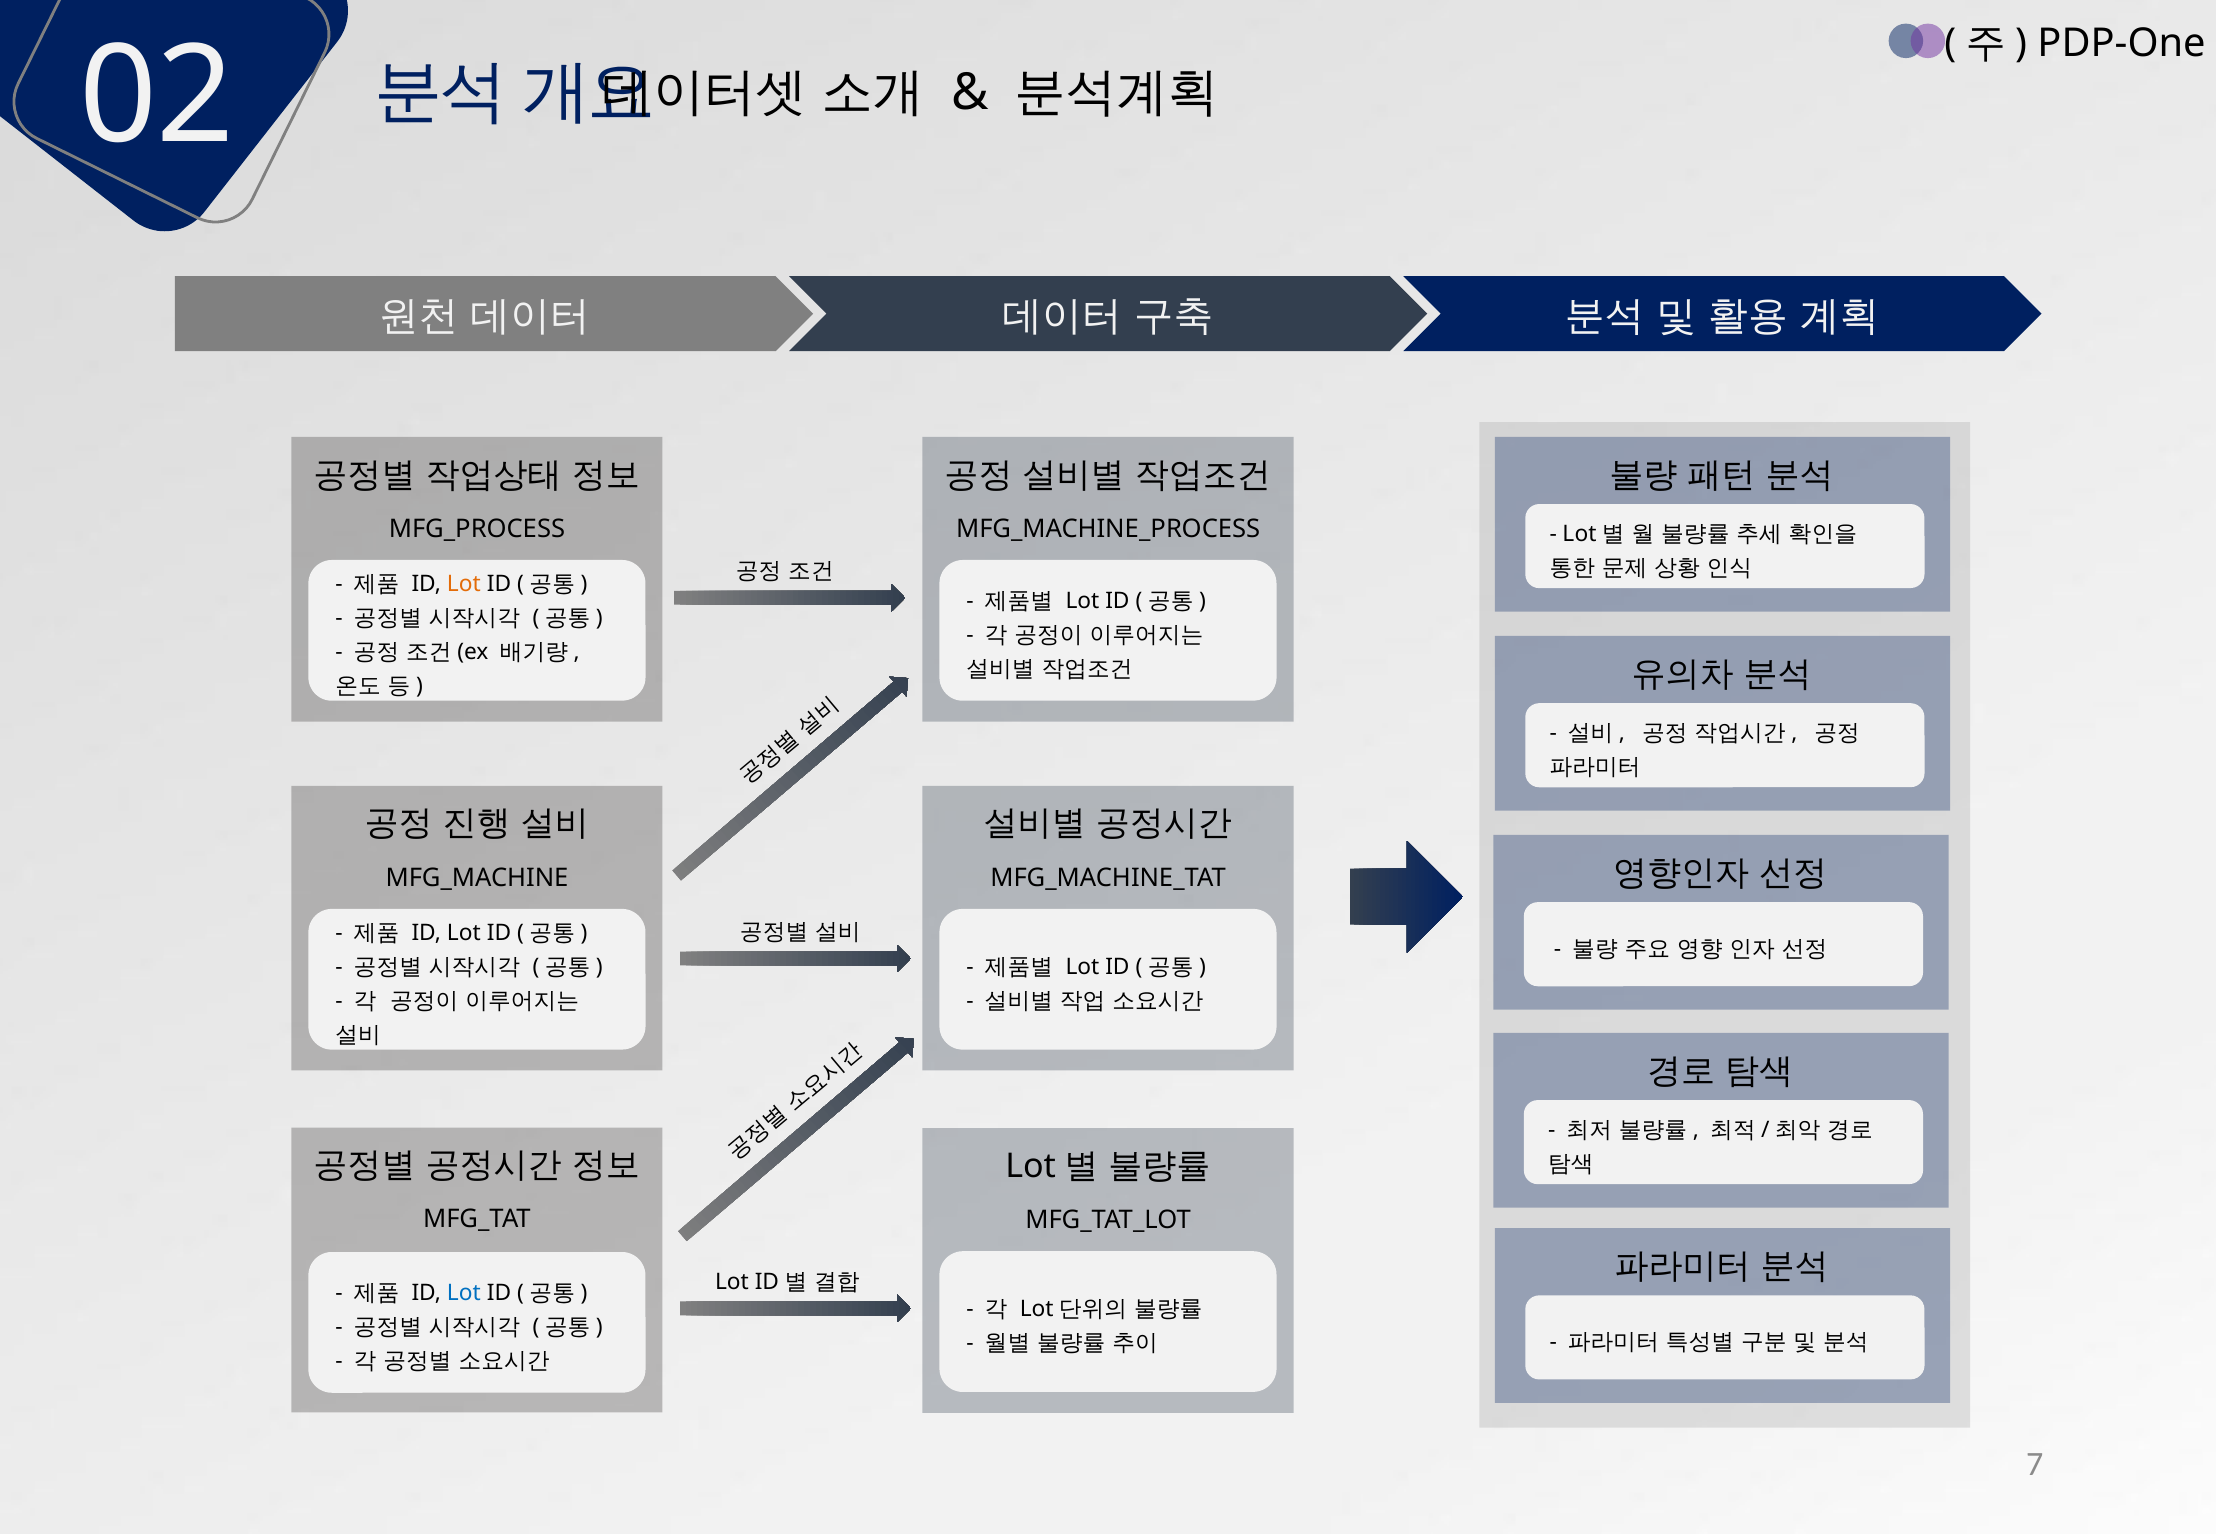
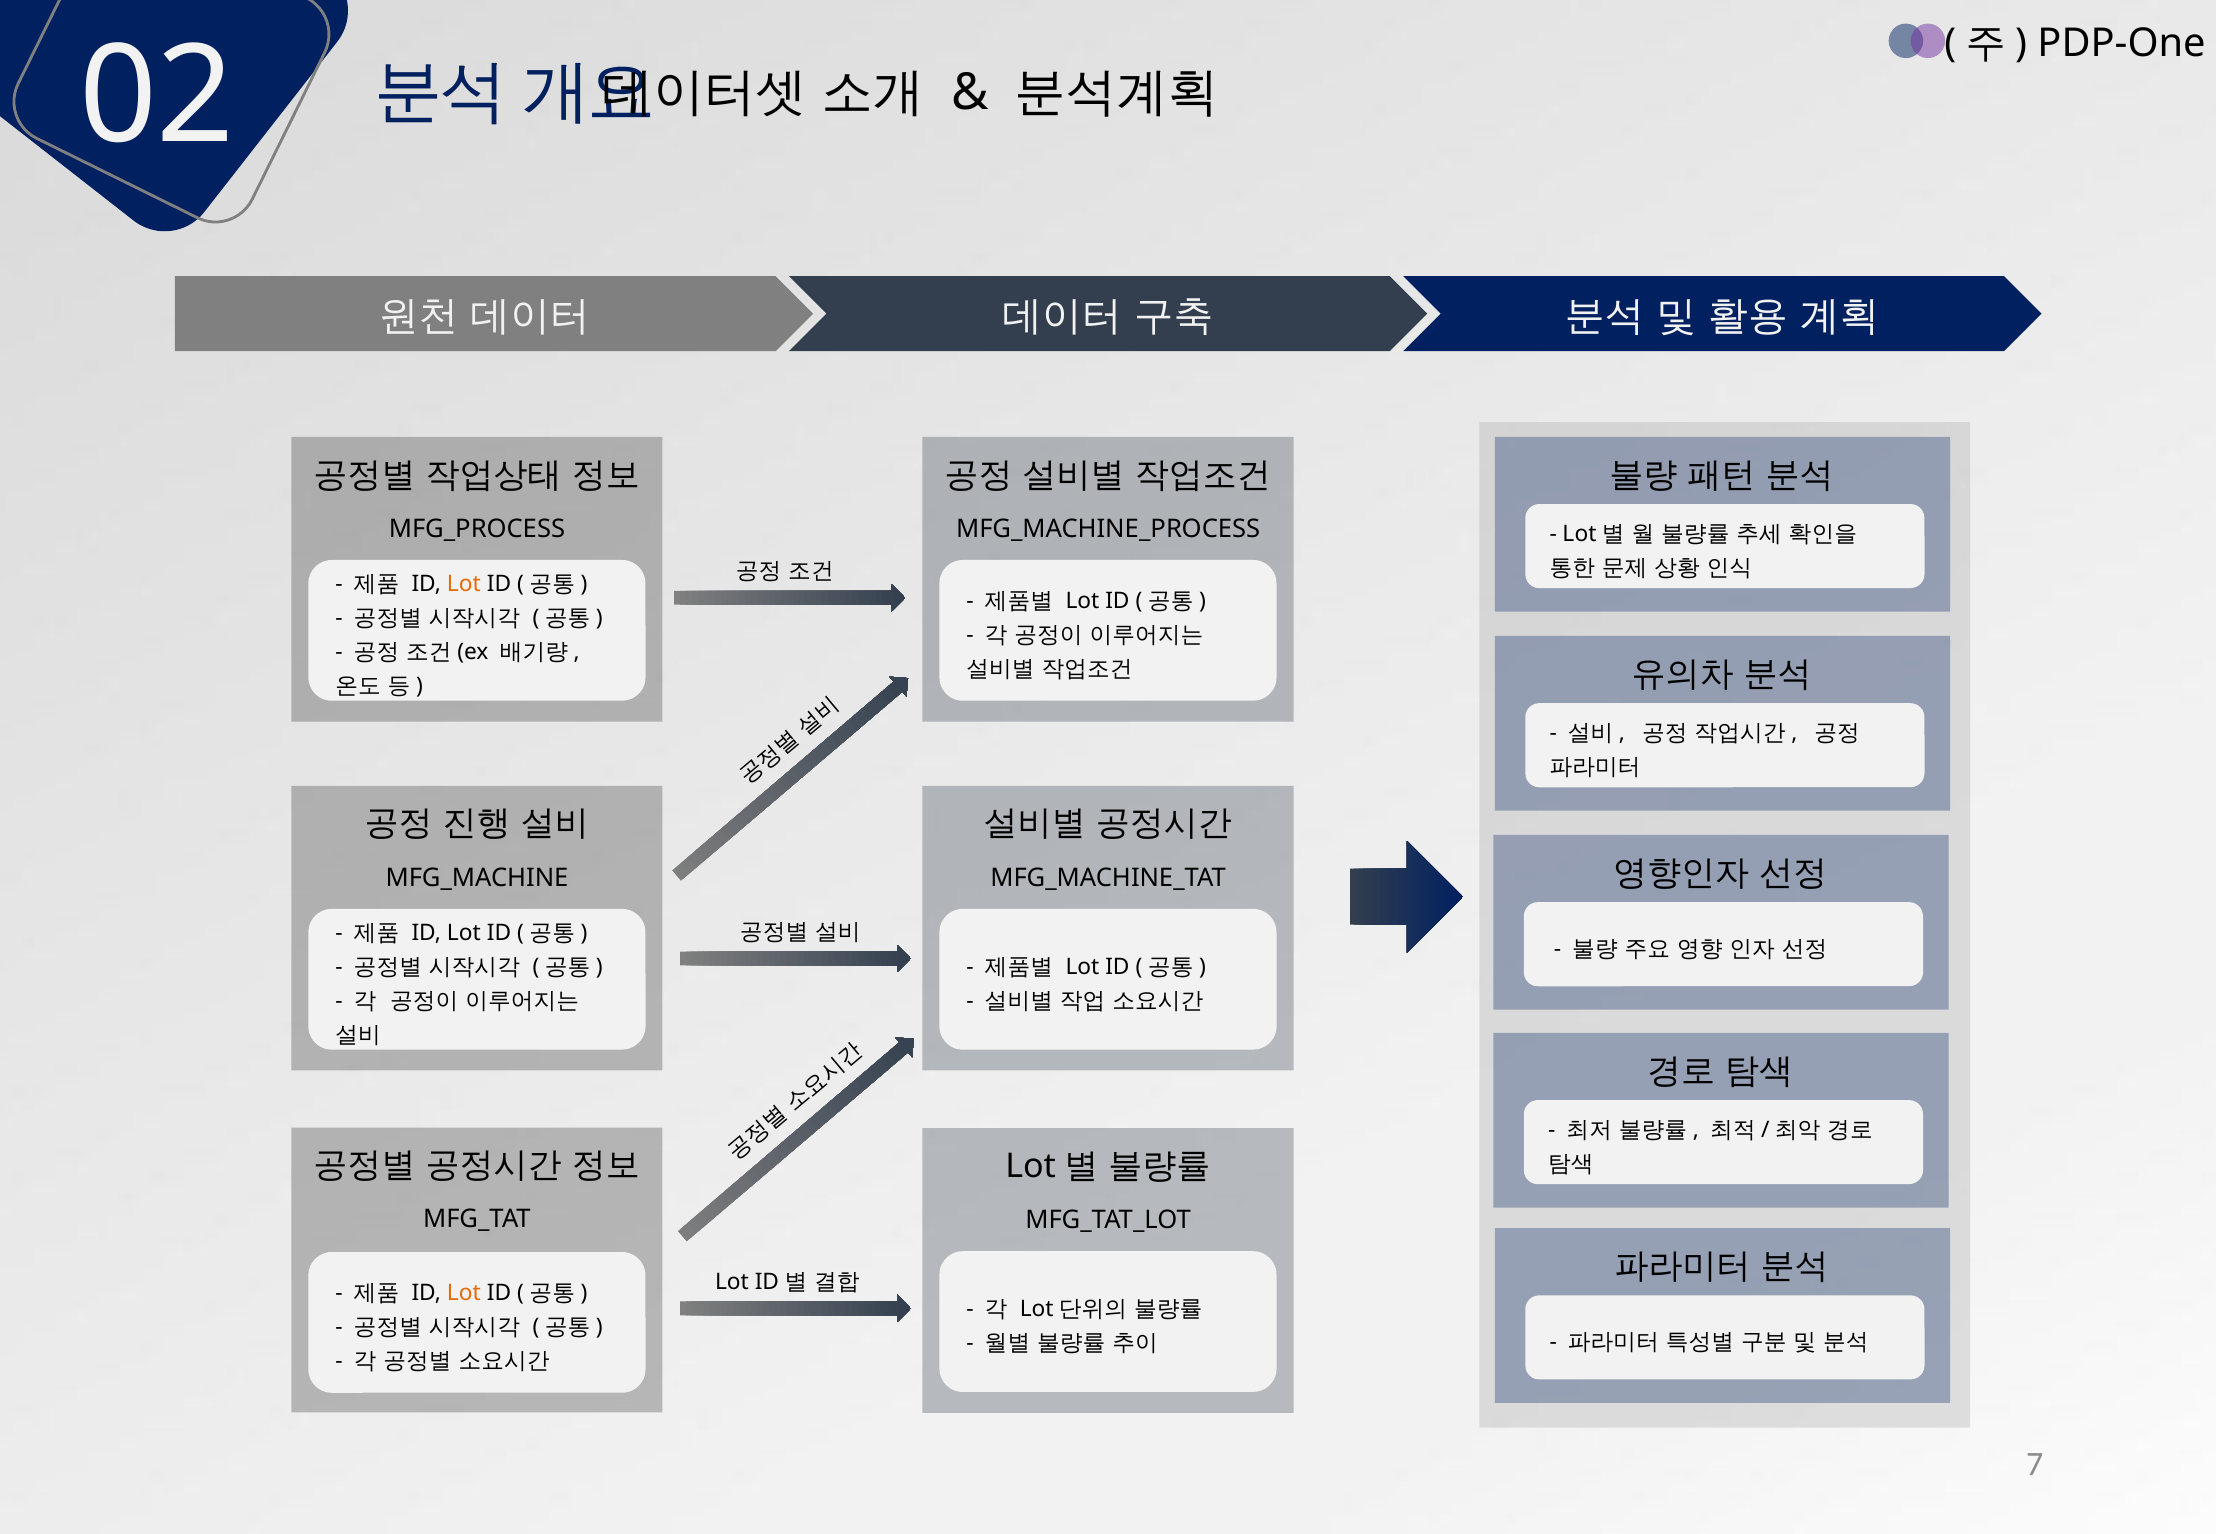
Lot colour: blue -> orange (464, 1293)
